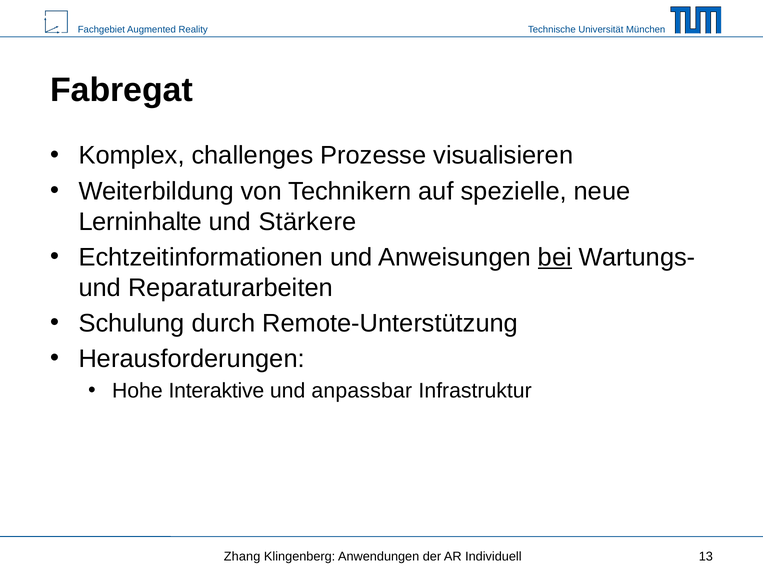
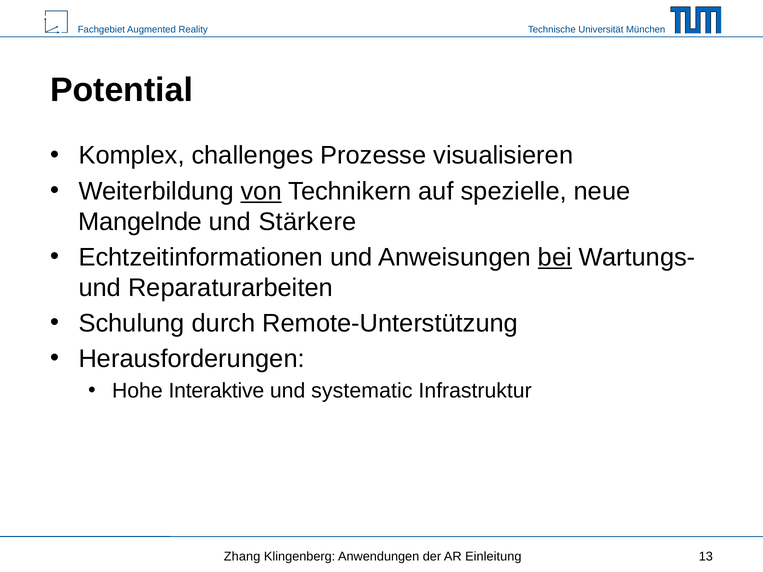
Fabregat: Fabregat -> Potential (122, 90)
von underline: none -> present (261, 191)
Lerninhalte: Lerninhalte -> Mangelnde (140, 222)
anpassbar: anpassbar -> systematic (362, 391)
Individuell: Individuell -> Einleitung (493, 557)
